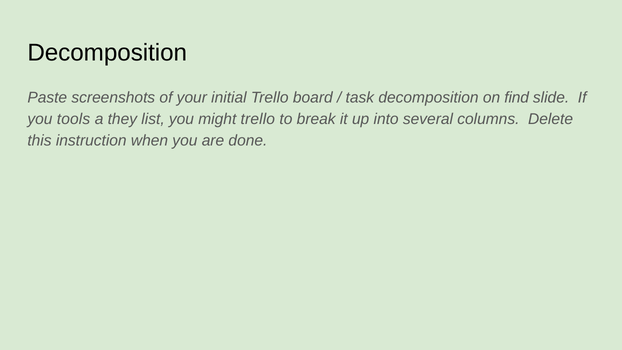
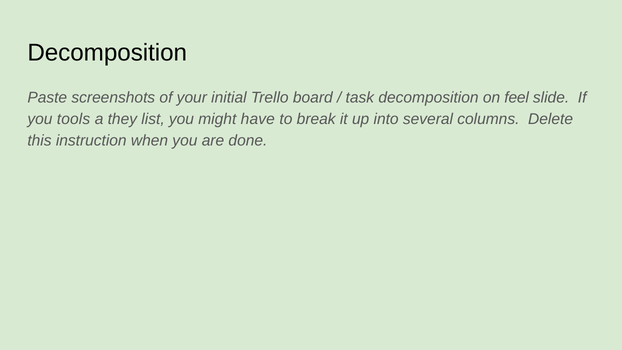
find: find -> feel (517, 98)
might trello: trello -> have (258, 119)
